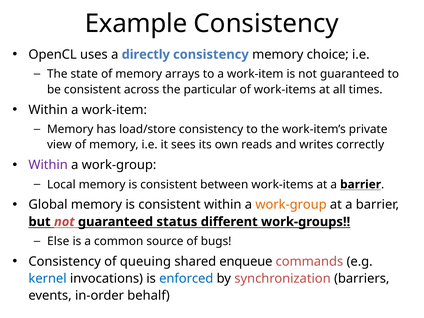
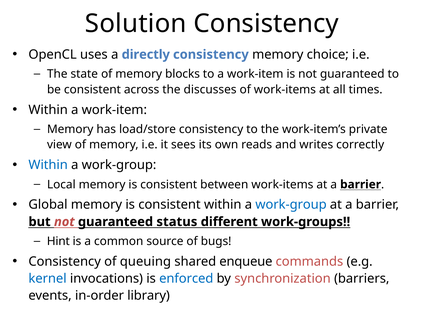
Example: Example -> Solution (136, 24)
arrays: arrays -> blocks (183, 74)
particular: particular -> discusses (210, 89)
Within colour: purple -> blue (48, 165)
work-group colour: orange -> blue (291, 205)
Else: Else -> Hint (58, 241)
behalf: behalf -> library (149, 296)
